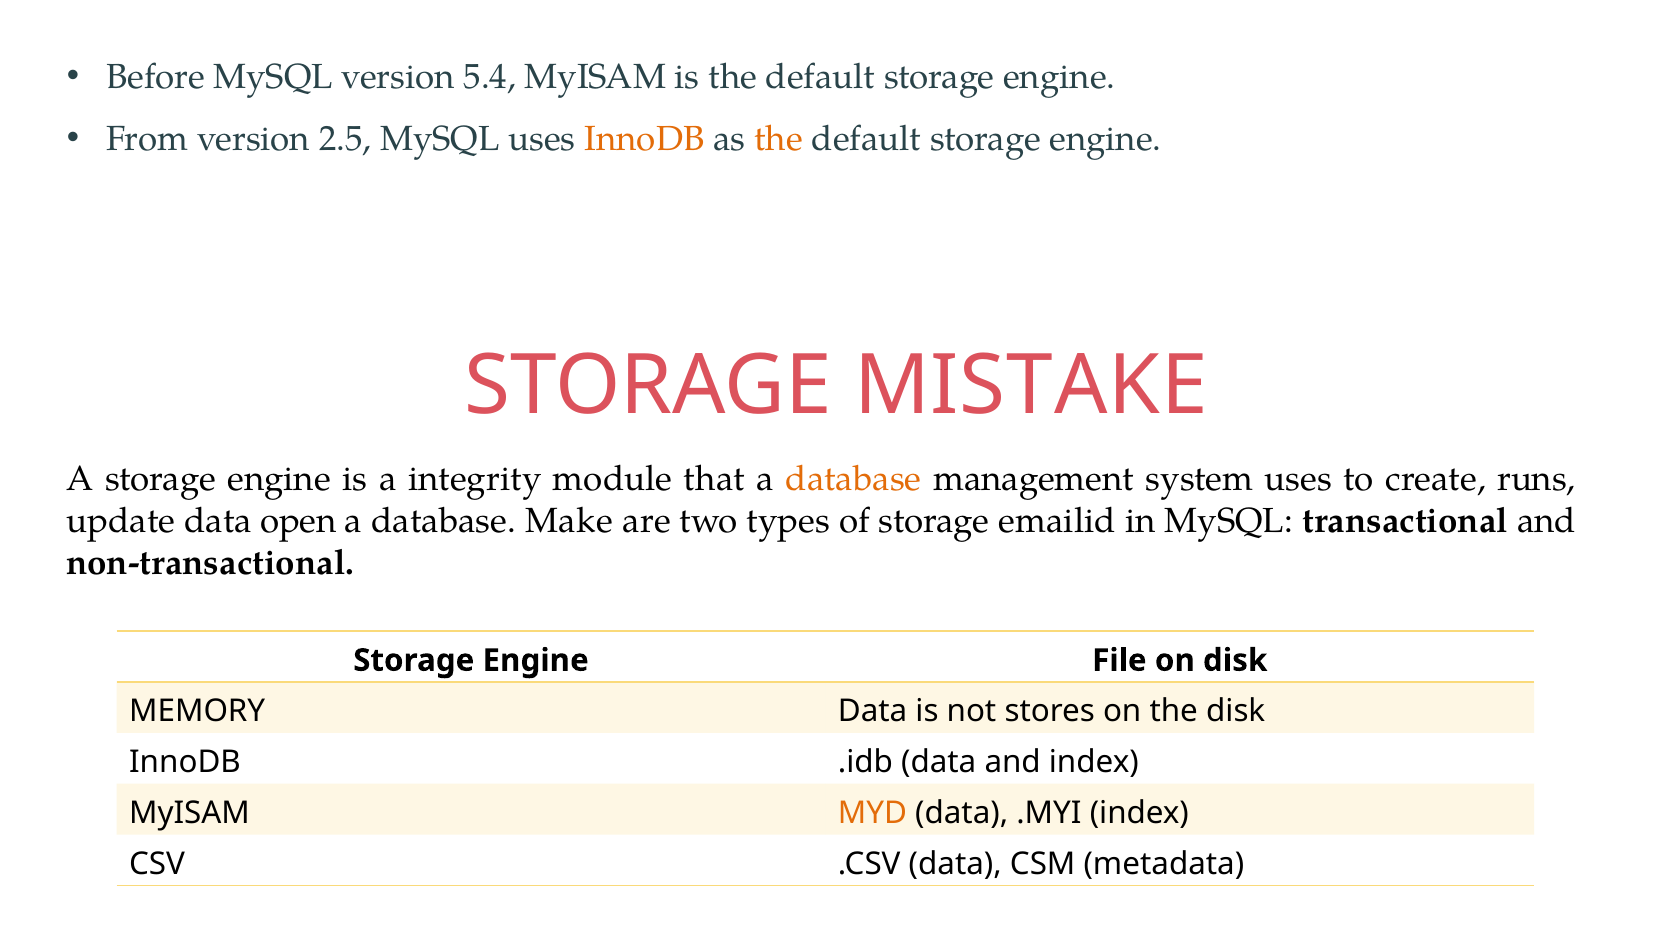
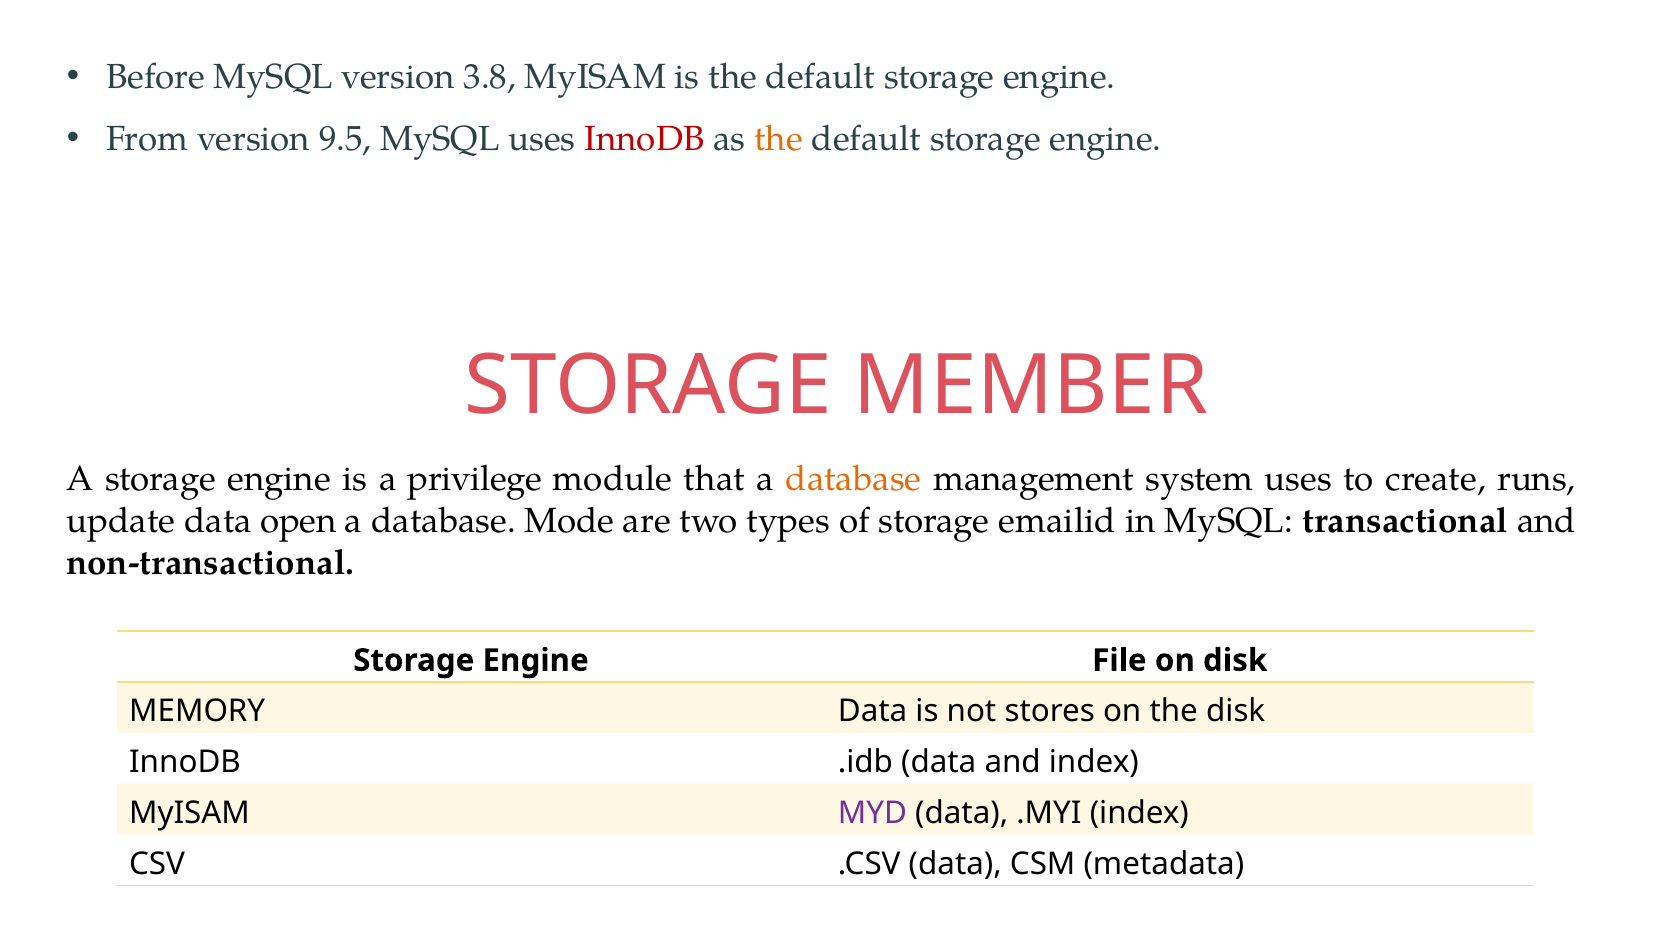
5.4: 5.4 -> 3.8 (490, 77)
2.5: 2.5 -> 9.5 (345, 139)
InnoDB colour: orange -> red (644, 139)
MISTAKE: MISTAKE -> MEMBER (1031, 387)
integrity: integrity -> privilege (475, 479)
Make: Make -> Mode (570, 521)
MYD colour: orange -> purple (872, 814)
